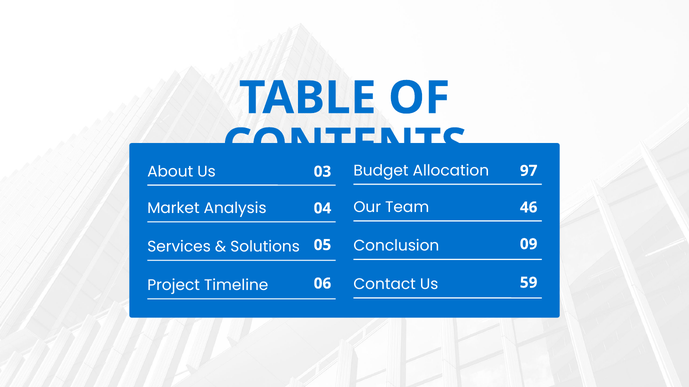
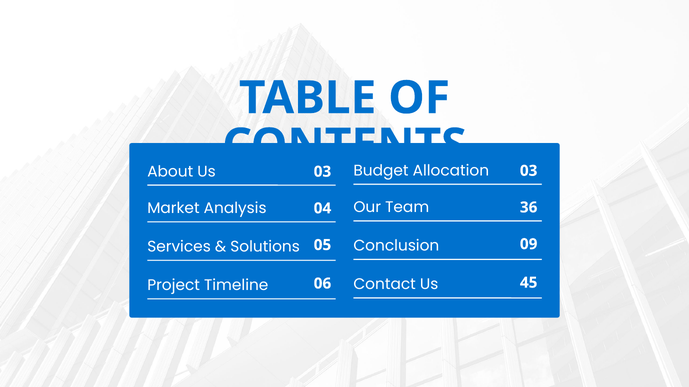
97: 97 -> 03 (529, 171)
46: 46 -> 36 (529, 208)
59: 59 -> 45 (529, 283)
